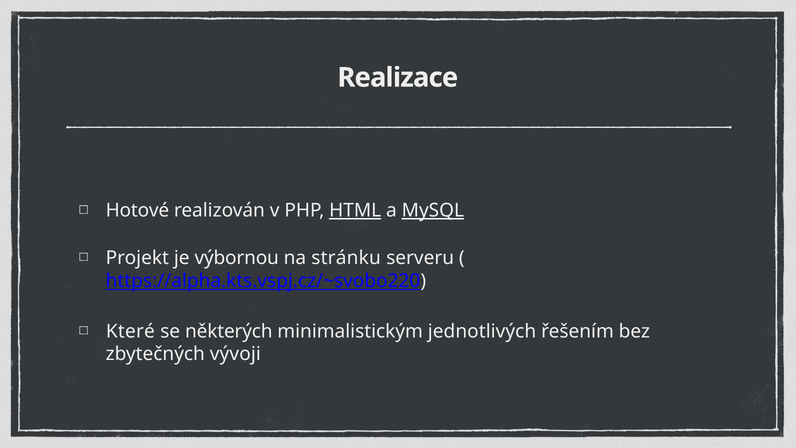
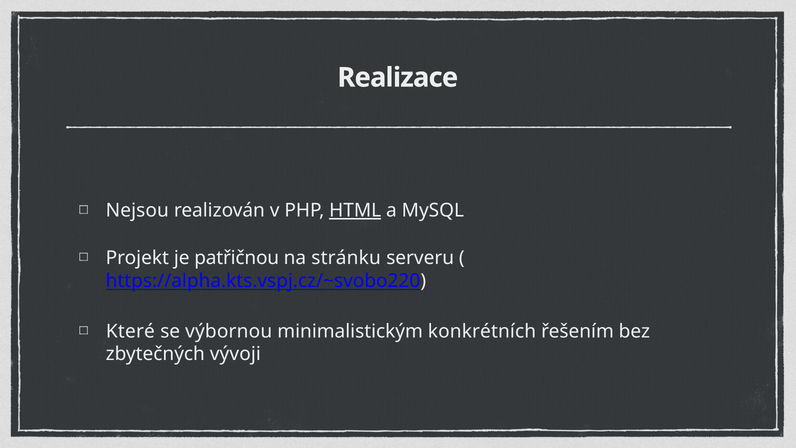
Hotové: Hotové -> Nejsou (137, 210)
MySQL underline: present -> none (433, 210)
výbornou: výbornou -> patřičnou (237, 258)
některých: některých -> výbornou (229, 331)
jednotlivých: jednotlivých -> konkrétních (482, 331)
